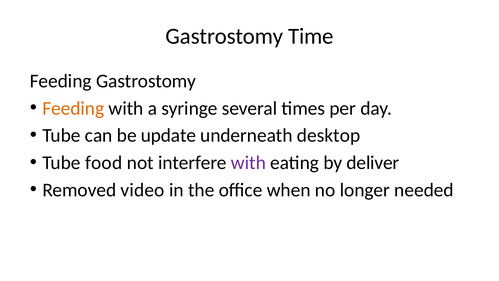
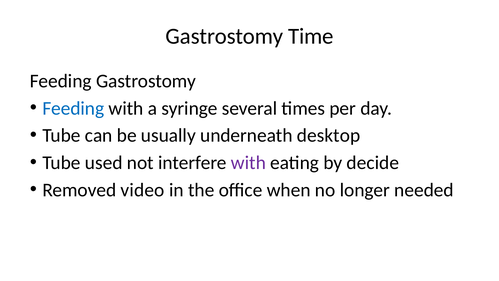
Feeding colour: orange -> blue (73, 108)
update: update -> usually (168, 135)
food: food -> used (104, 163)
deliver: deliver -> decide (373, 163)
